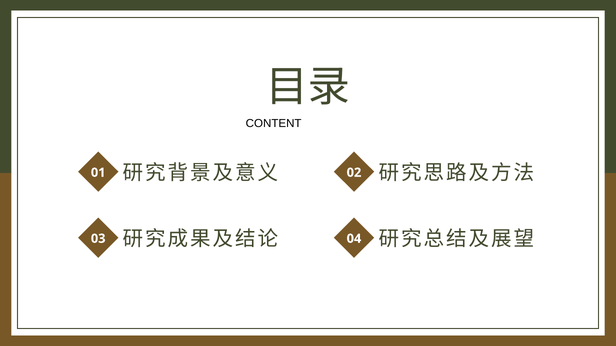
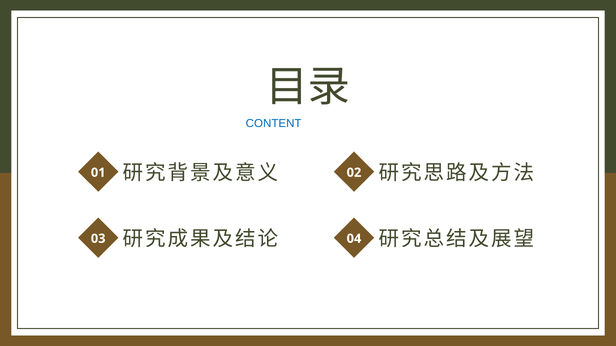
CONTENT colour: black -> blue (274, 123)
